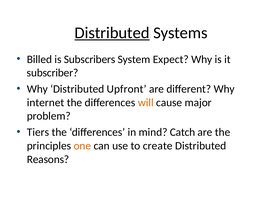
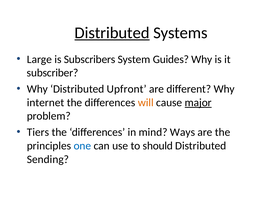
Billed: Billed -> Large (39, 59)
Expect: Expect -> Guides (171, 59)
major underline: none -> present (198, 103)
Catch: Catch -> Ways (183, 132)
one colour: orange -> blue (82, 146)
create: create -> should (158, 146)
Reasons: Reasons -> Sending (48, 159)
